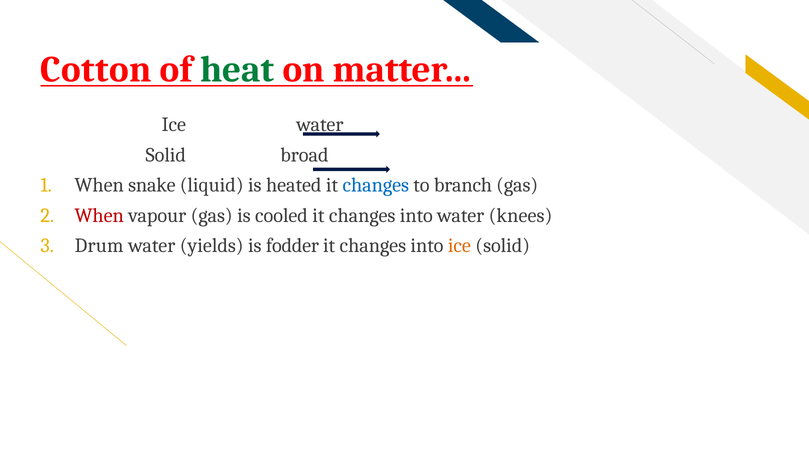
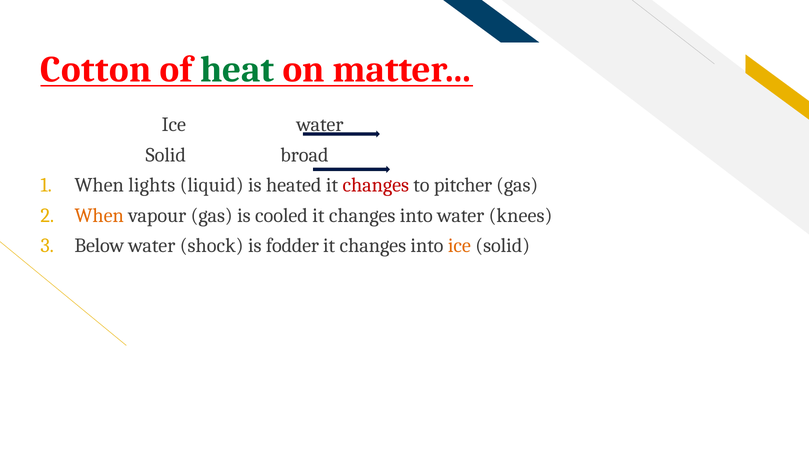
snake: snake -> lights (152, 185)
changes colour: blue -> red (376, 185)
branch: branch -> pitcher (463, 185)
When colour: red -> orange (99, 216)
Drum: Drum -> Below (99, 246)
yields: yields -> shock (212, 246)
